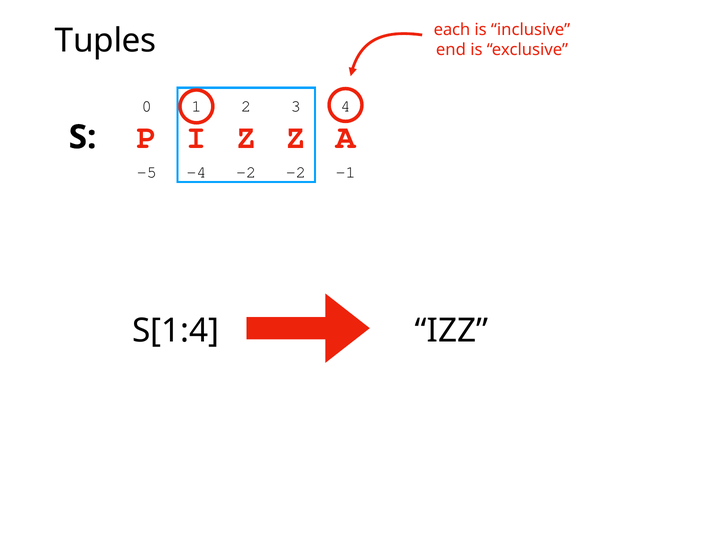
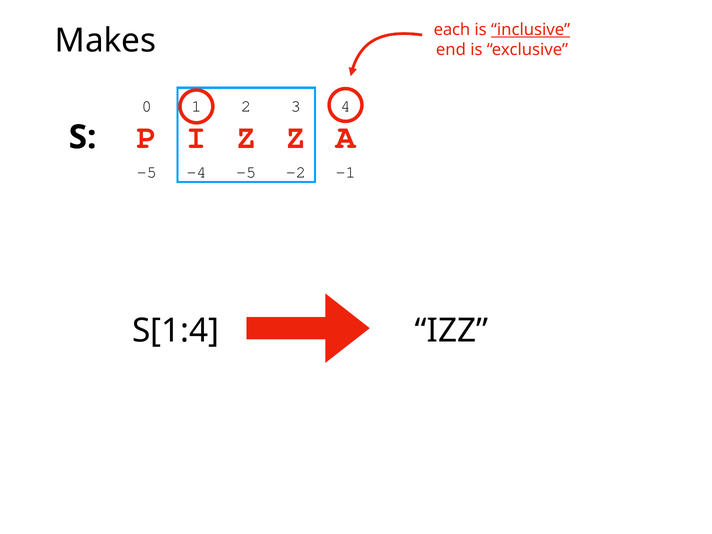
inclusive underline: none -> present (531, 30)
Tuples: Tuples -> Makes (106, 41)
-4 -2: -2 -> -5 (246, 172)
